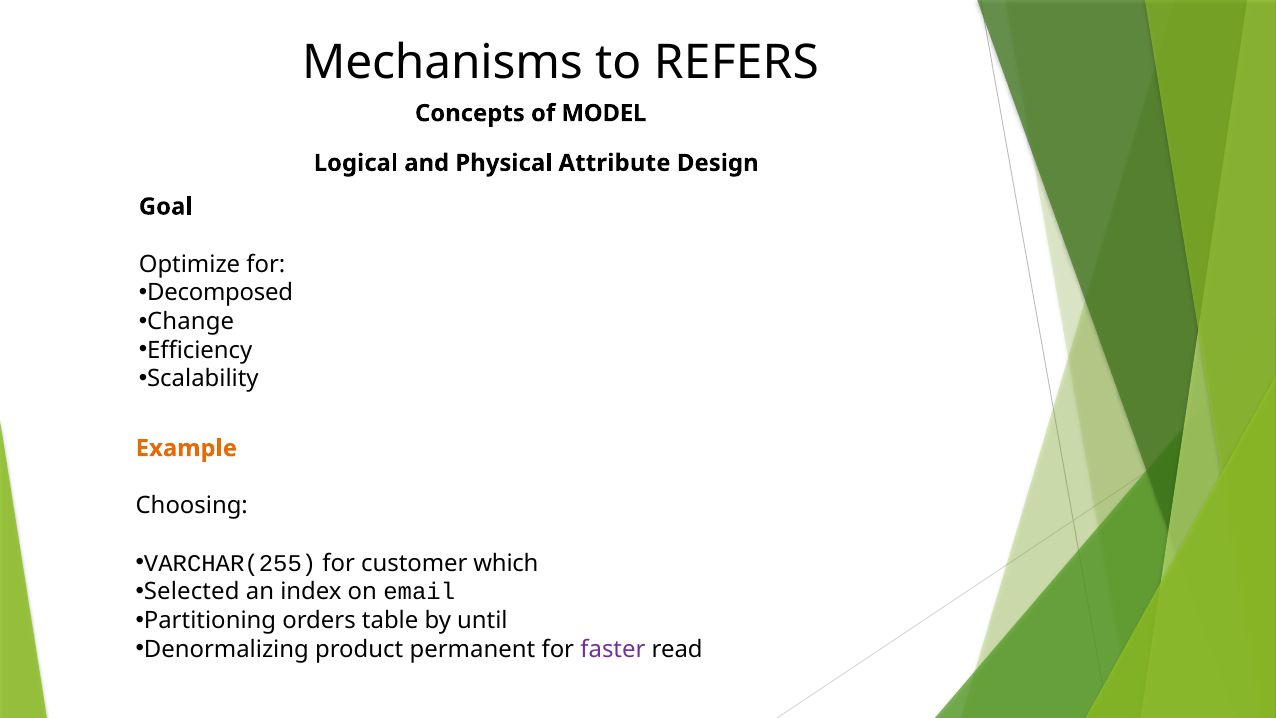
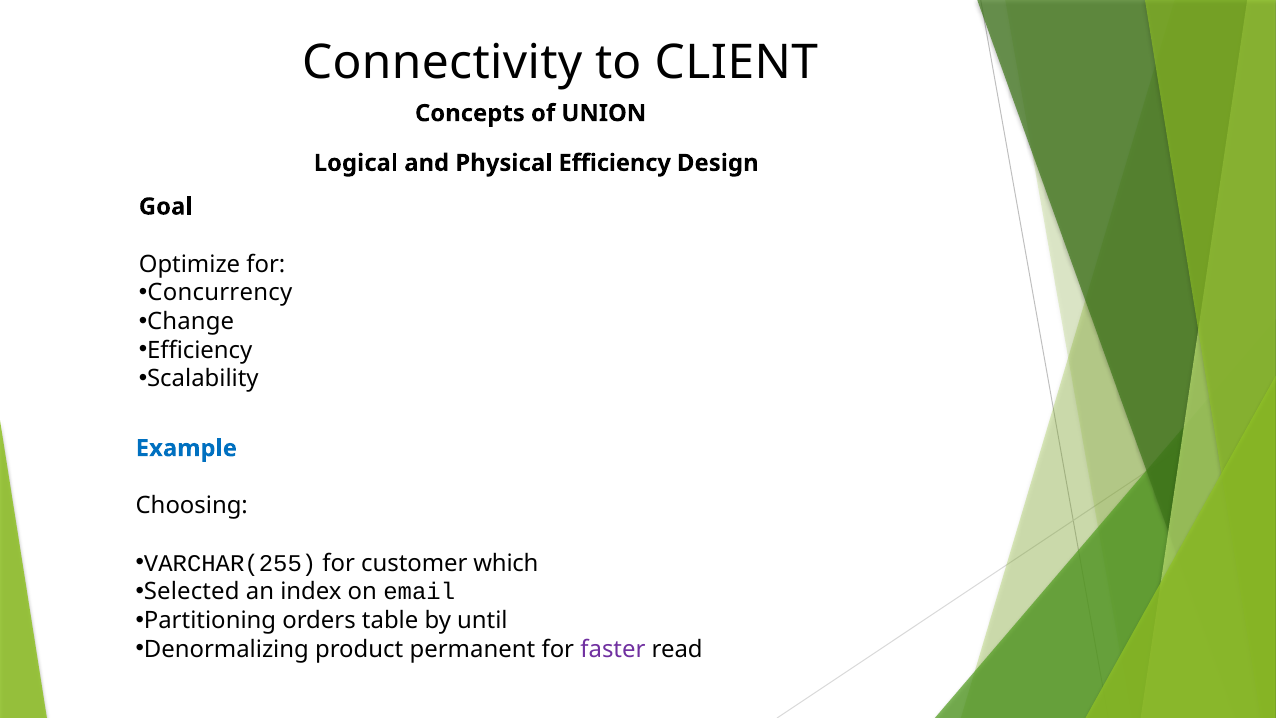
Mechanisms: Mechanisms -> Connectivity (442, 63)
REFERS: REFERS -> CLIENT (736, 63)
MODEL: MODEL -> UNION (604, 113)
Physical Attribute: Attribute -> Efficiency (615, 163)
Decomposed: Decomposed -> Concurrency (220, 293)
Example colour: orange -> blue (186, 448)
